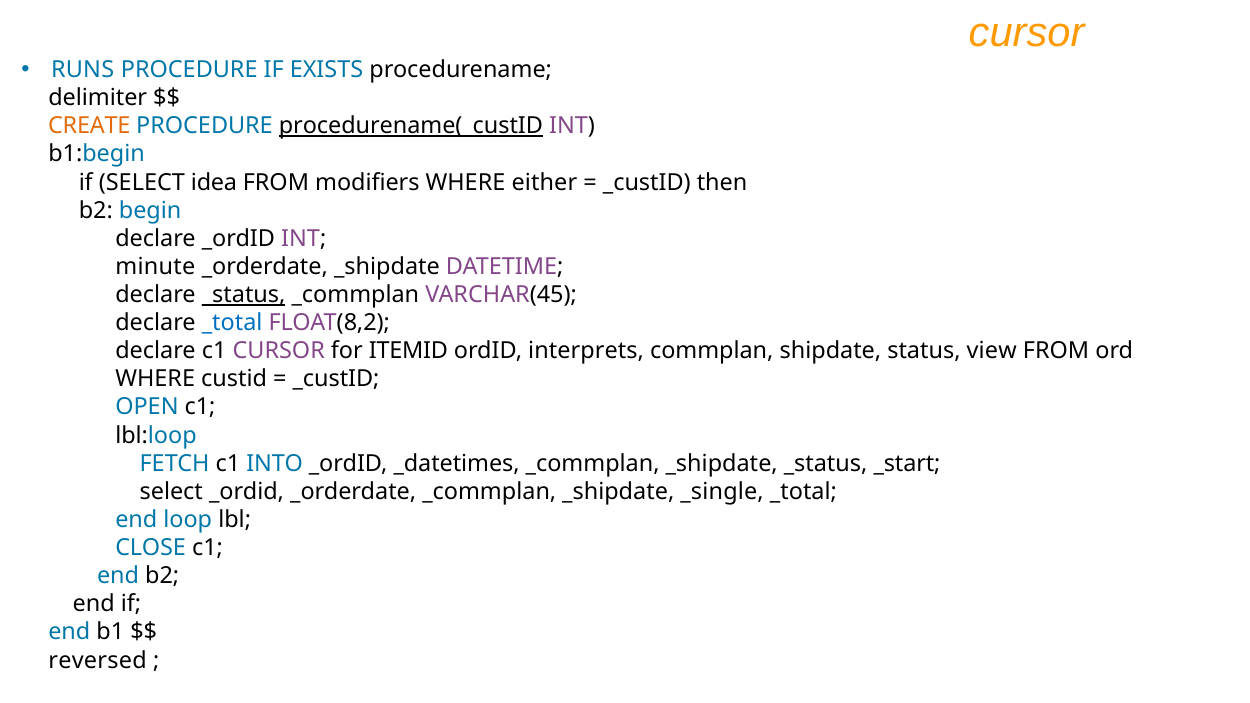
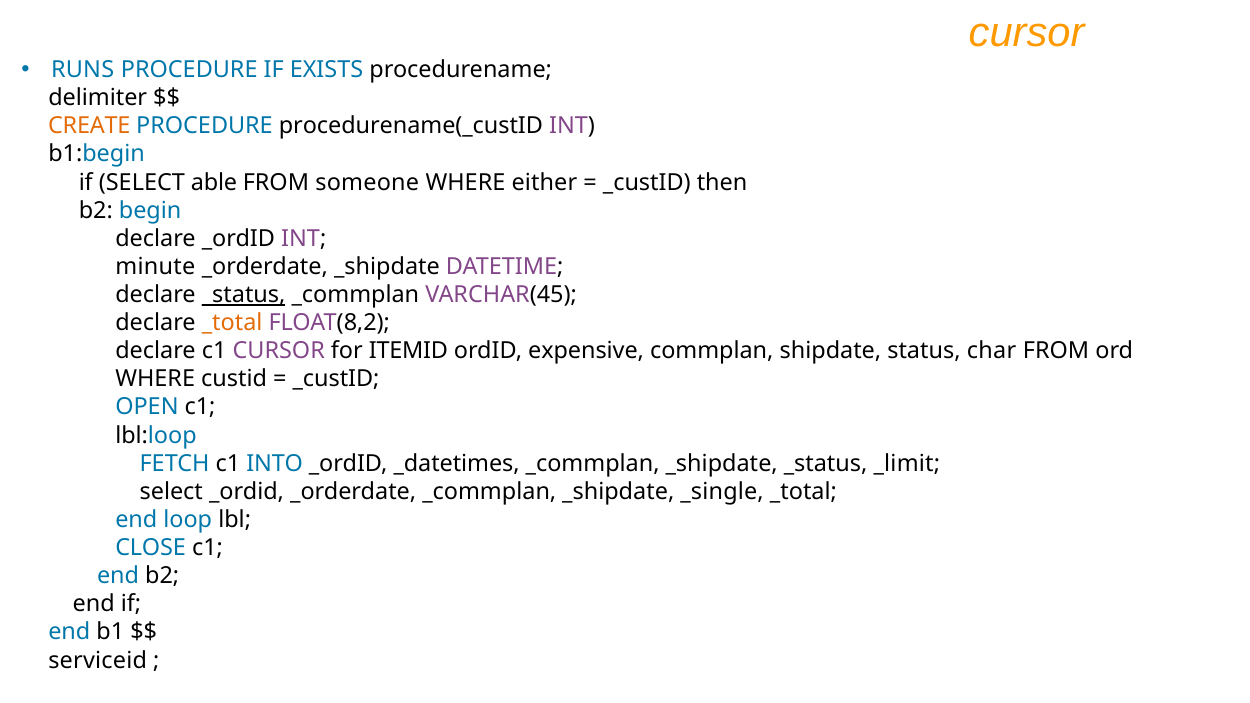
procedurename(_custID underline: present -> none (411, 126)
idea: idea -> able (214, 182)
modifiers: modifiers -> someone (367, 182)
_total colour: blue -> orange (232, 323)
interprets: interprets -> expensive (586, 351)
view: view -> char (992, 351)
_start: _start -> _limit (907, 464)
reversed: reversed -> serviceid (98, 660)
